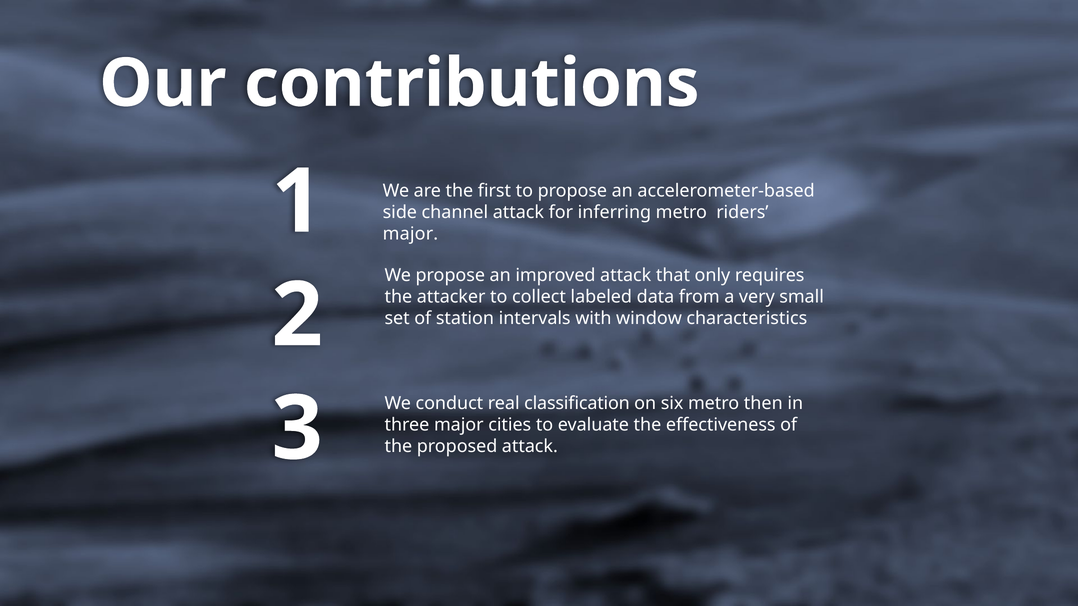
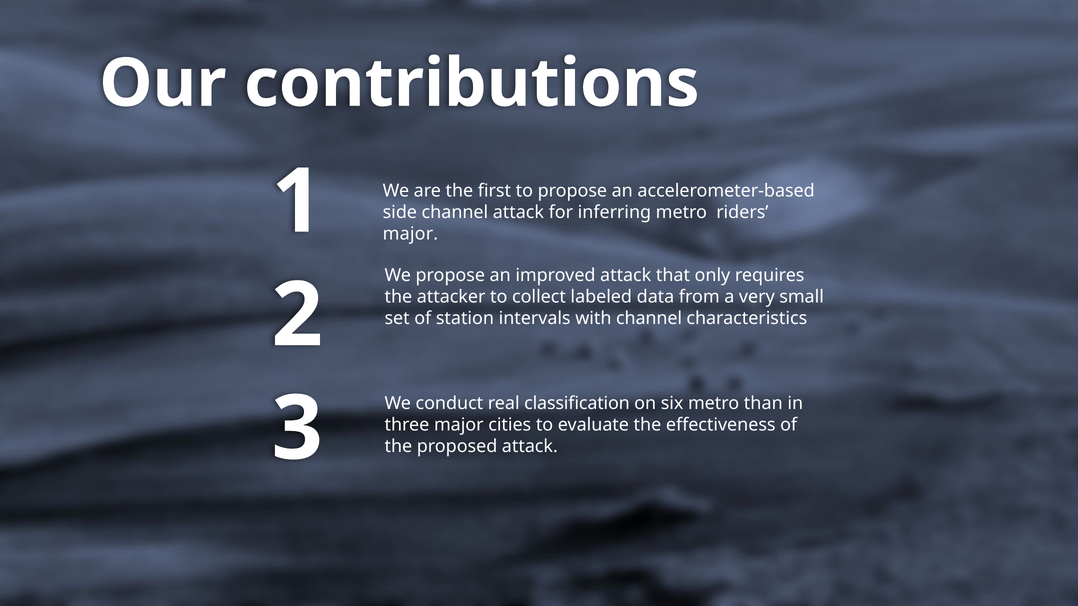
with window: window -> channel (649, 319)
then: then -> than (763, 404)
